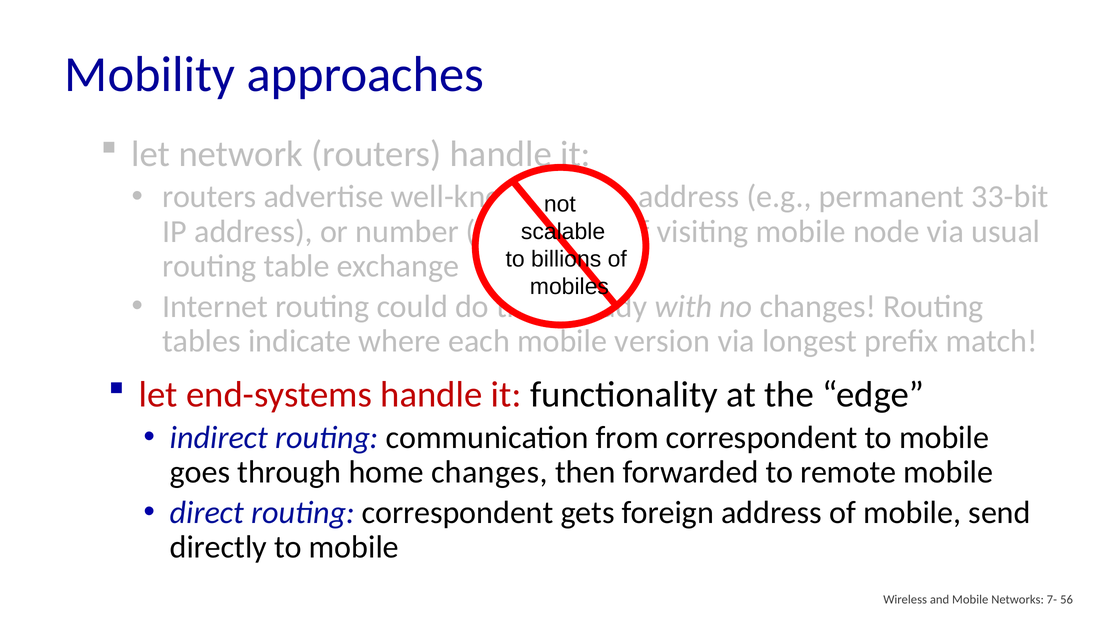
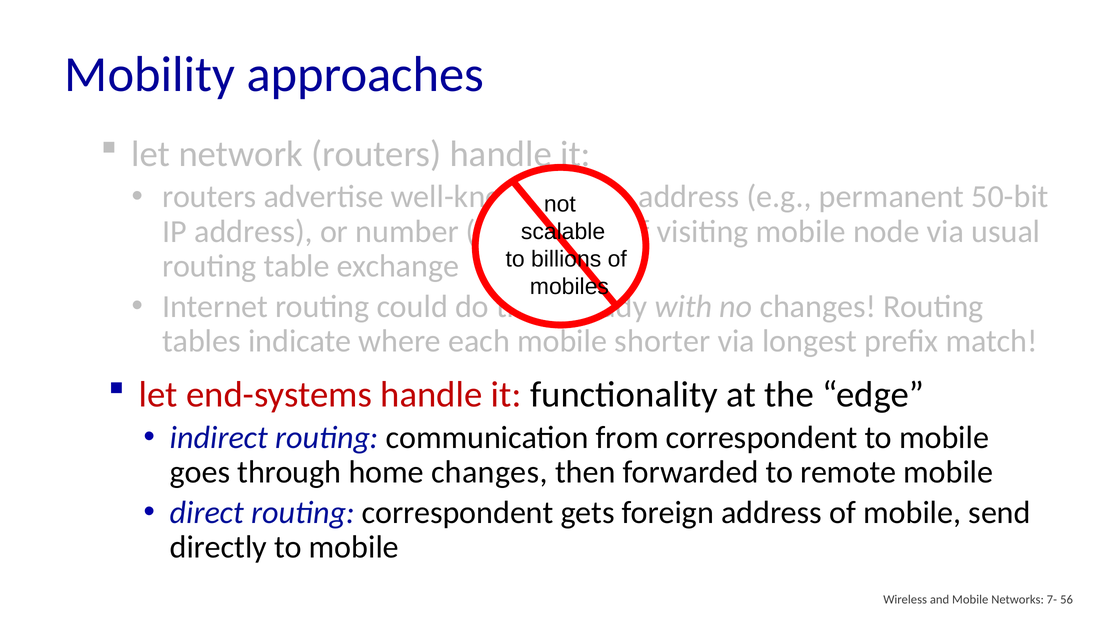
33-bit: 33-bit -> 50-bit (1010, 197)
version: version -> shorter (662, 341)
